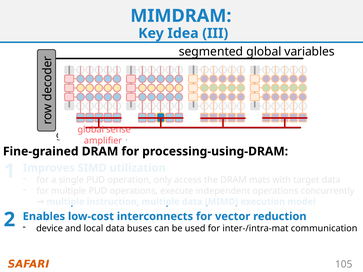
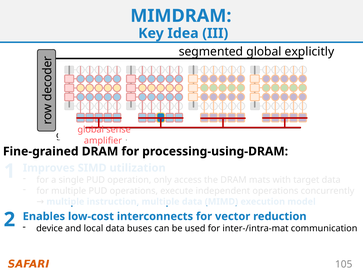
variables: variables -> explicitly (309, 52)
